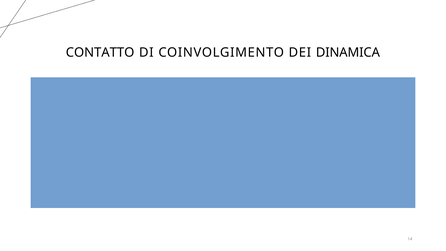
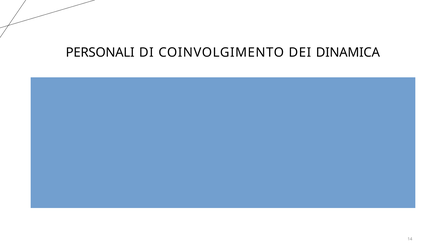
CONTATTO: CONTATTO -> PERSONALI (100, 53)
